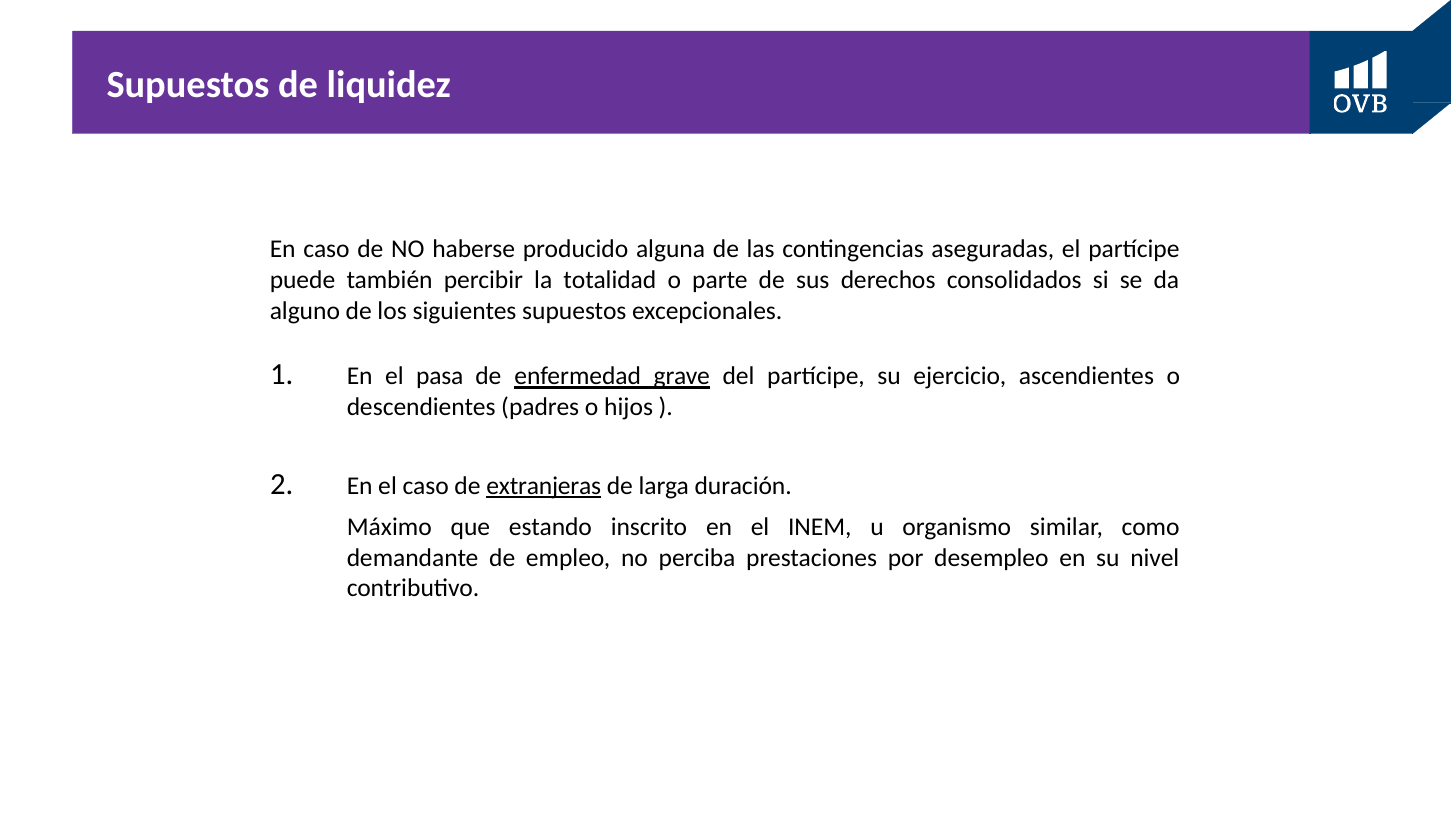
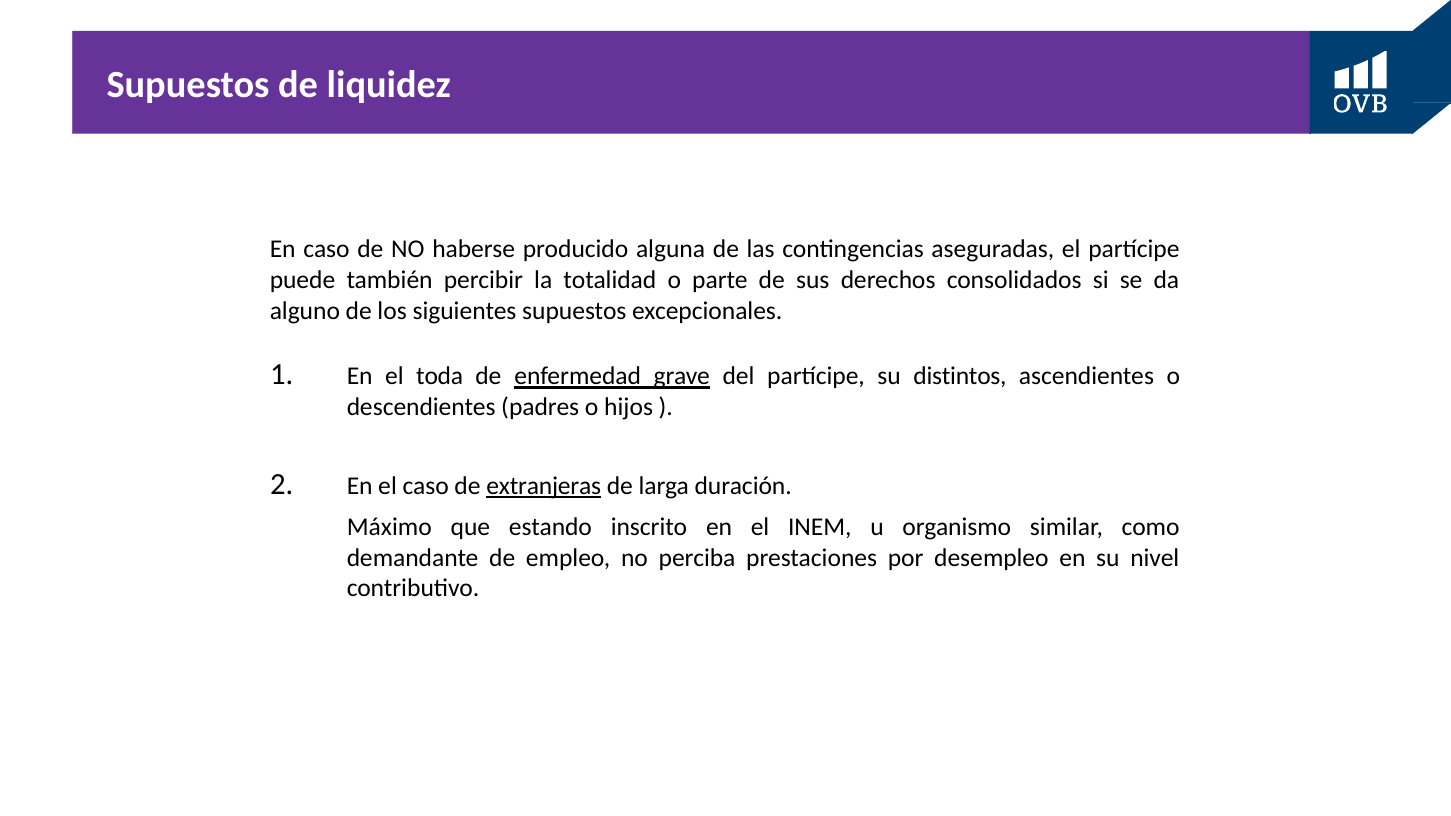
pasa: pasa -> toda (440, 377)
ejercicio: ejercicio -> distintos (960, 377)
